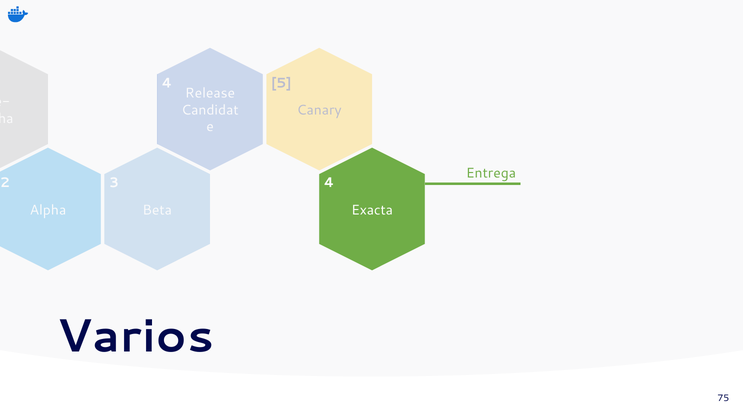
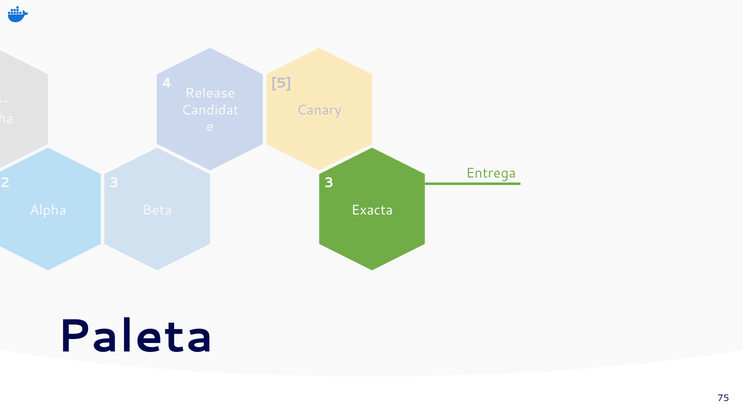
4: 4 -> 3 (329, 182)
Varios: Varios -> Paleta (135, 336)
